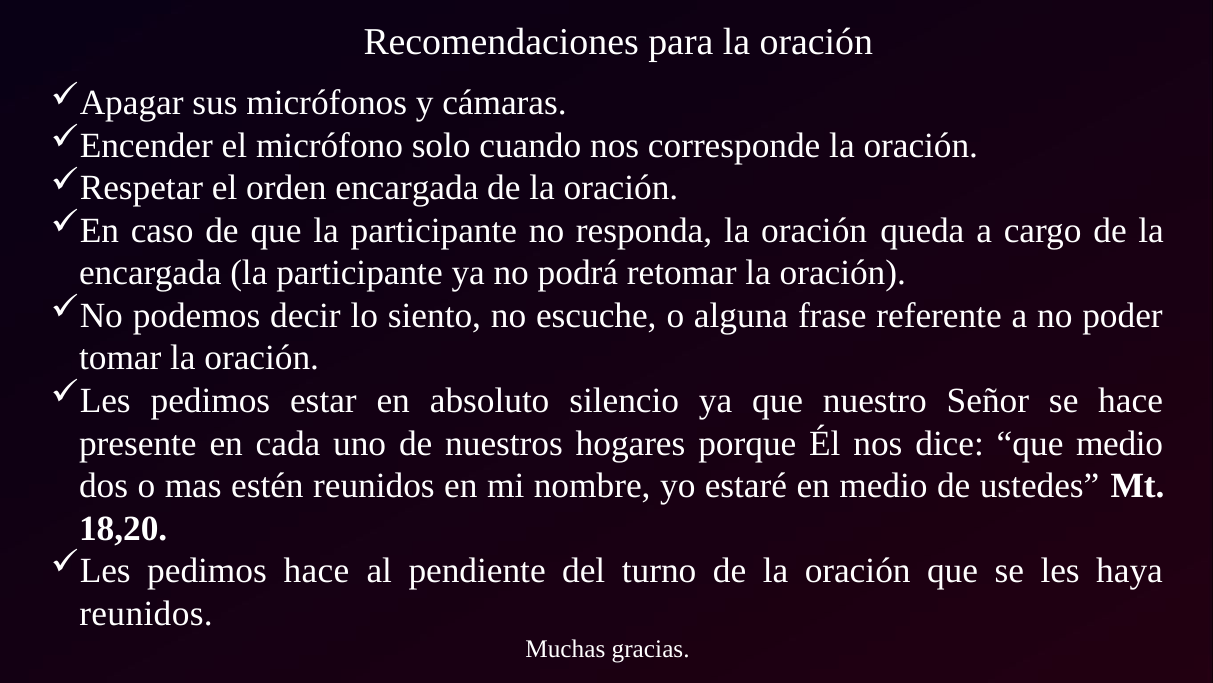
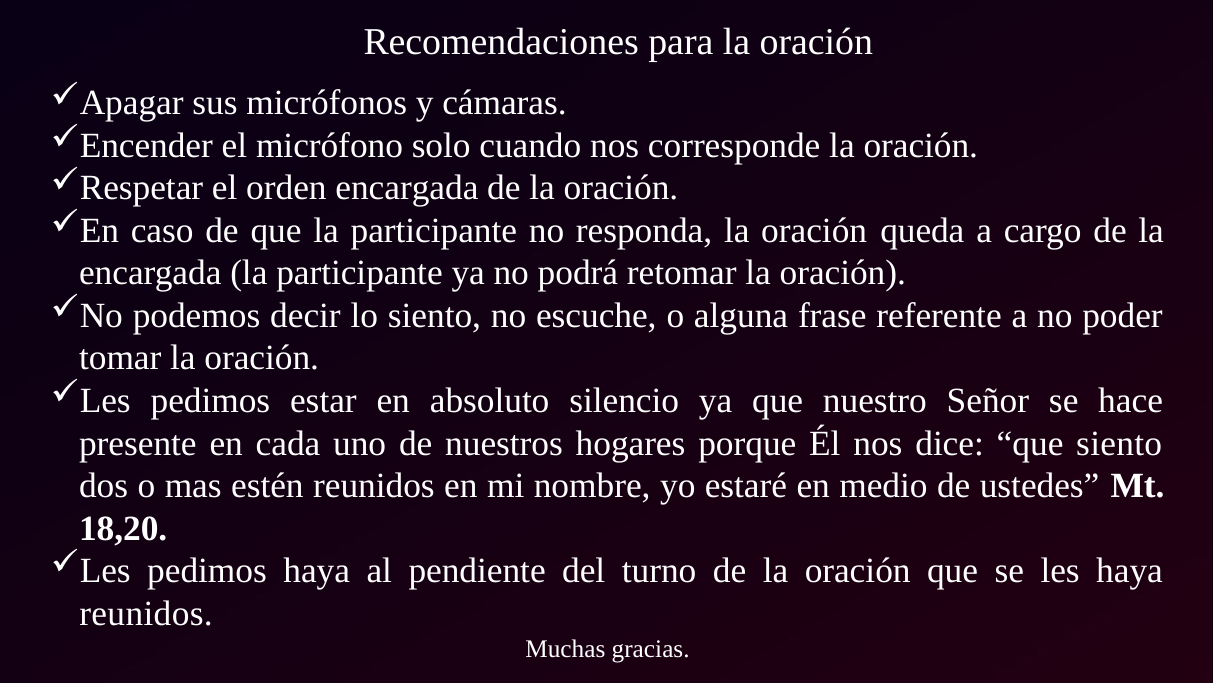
que medio: medio -> siento (1119, 443)
pedimos hace: hace -> haya (317, 570)
